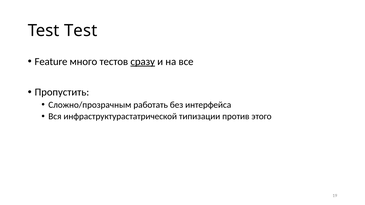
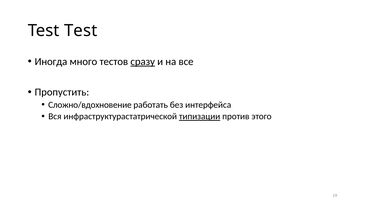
Feature: Feature -> Иногда (51, 62)
Сложно/прозрачным: Сложно/прозрачным -> Сложно/вдохновение (90, 105)
типизации underline: none -> present (200, 117)
